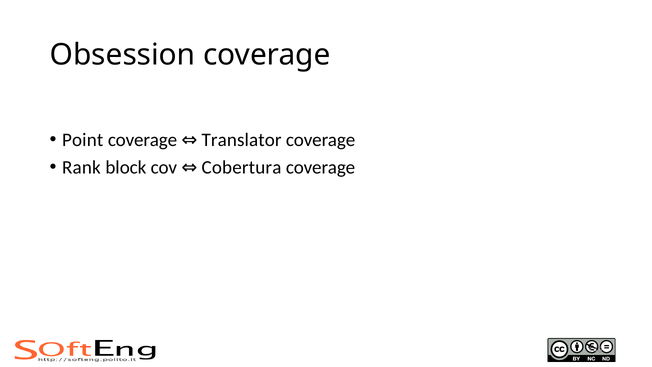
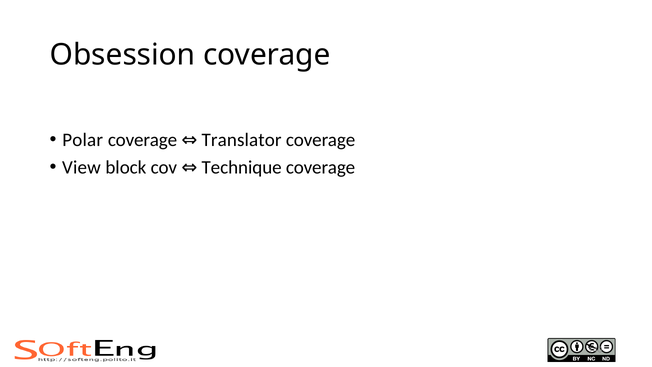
Point: Point -> Polar (83, 140)
Rank: Rank -> View (81, 167)
Cobertura: Cobertura -> Technique (242, 167)
